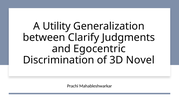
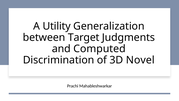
Clarify: Clarify -> Target (84, 37)
Egocentric: Egocentric -> Computed (100, 49)
